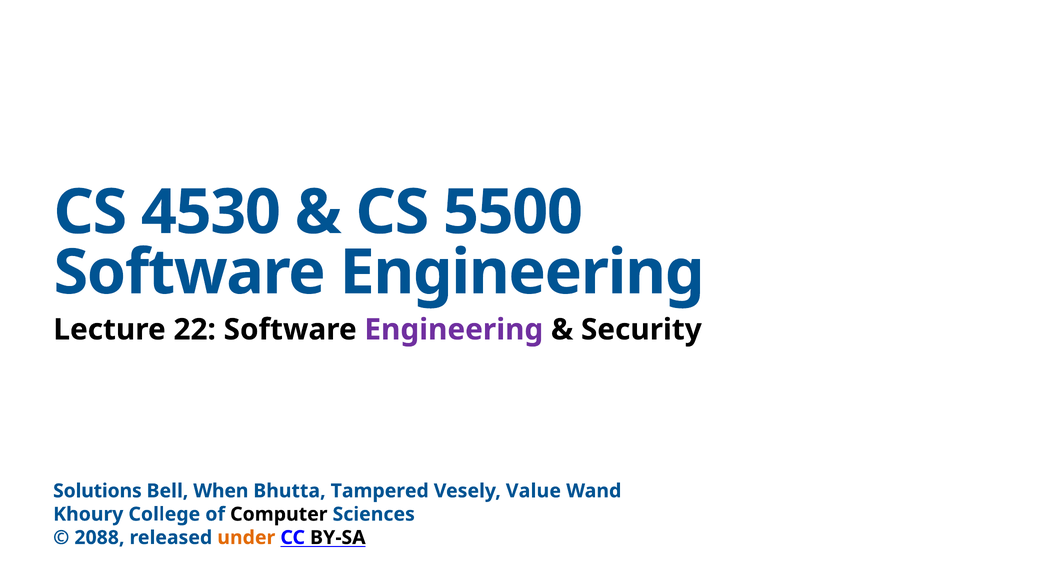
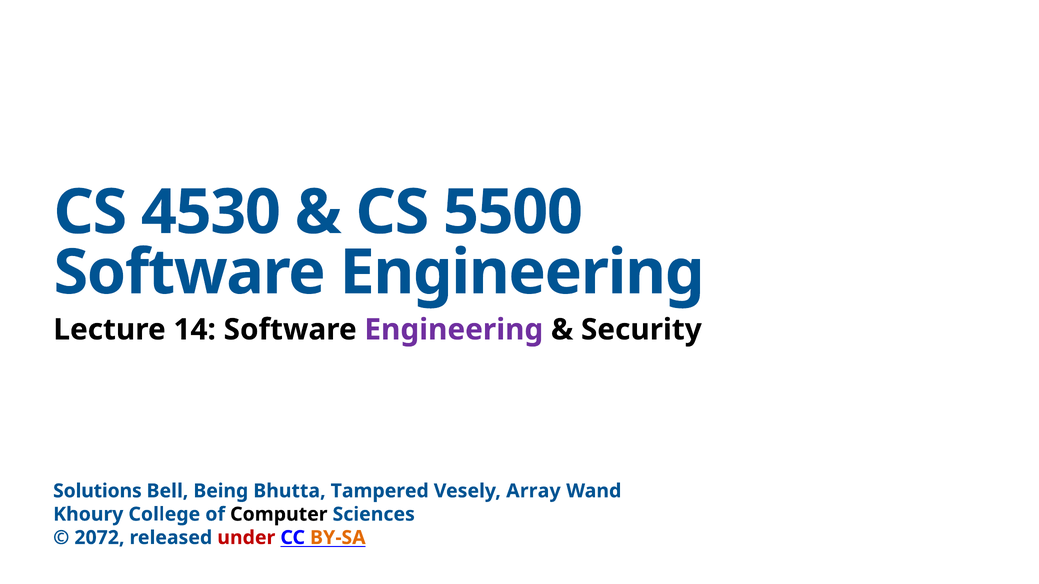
22: 22 -> 14 (195, 330)
When: When -> Being (221, 491)
Value: Value -> Array (533, 491)
2088: 2088 -> 2072 (99, 538)
under colour: orange -> red (246, 538)
BY-SA colour: black -> orange (338, 538)
